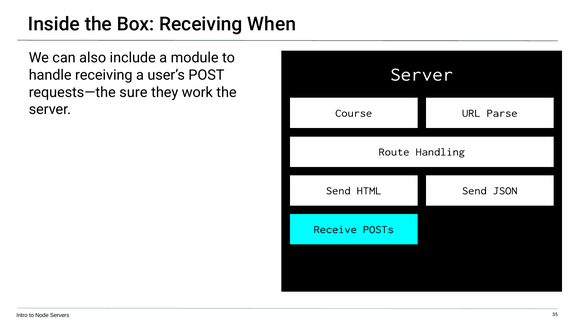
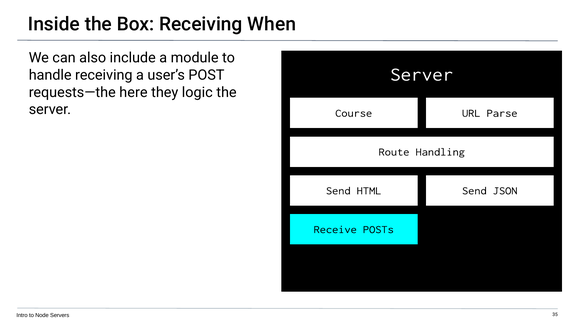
sure: sure -> here (133, 92)
work: work -> logic (197, 92)
